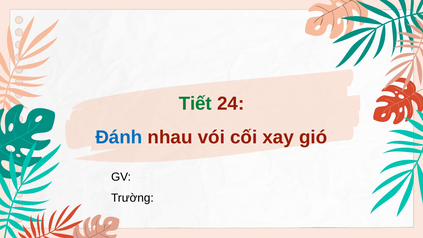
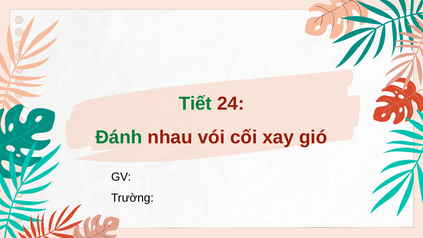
Đánh colour: blue -> green (119, 137)
